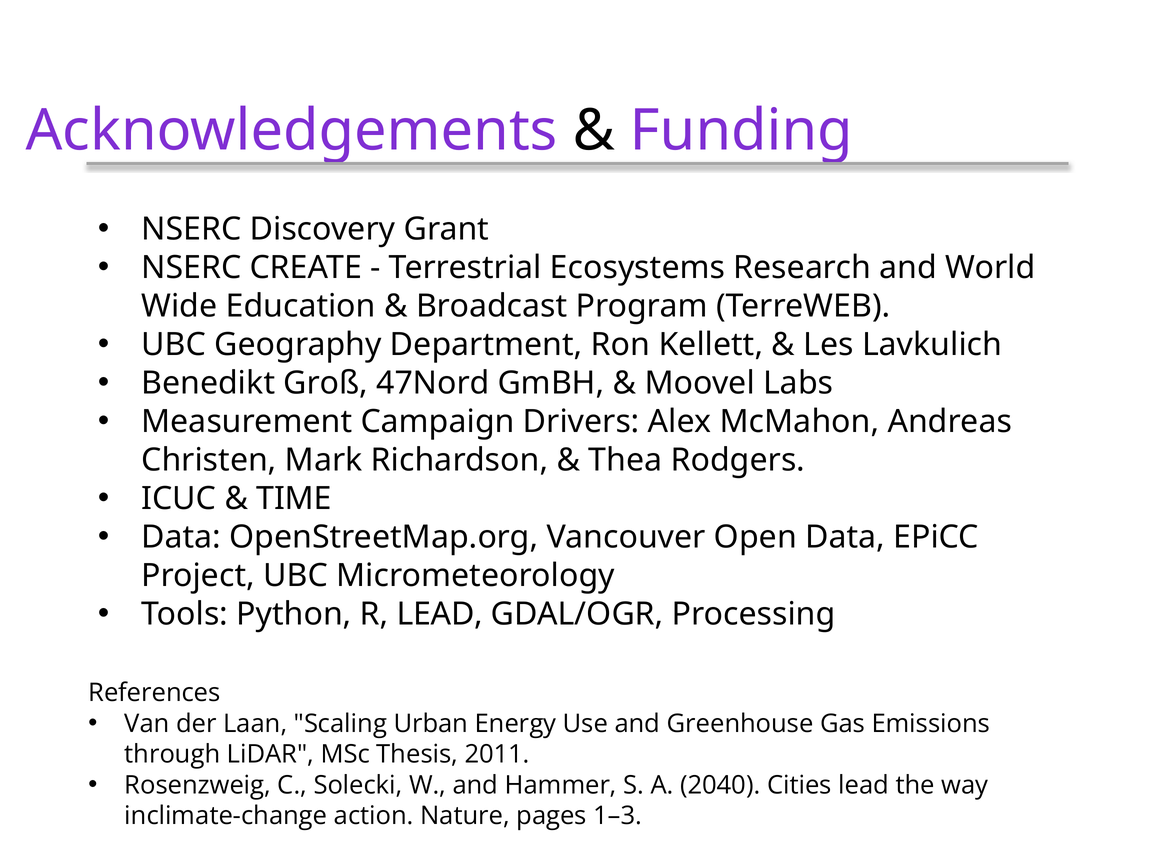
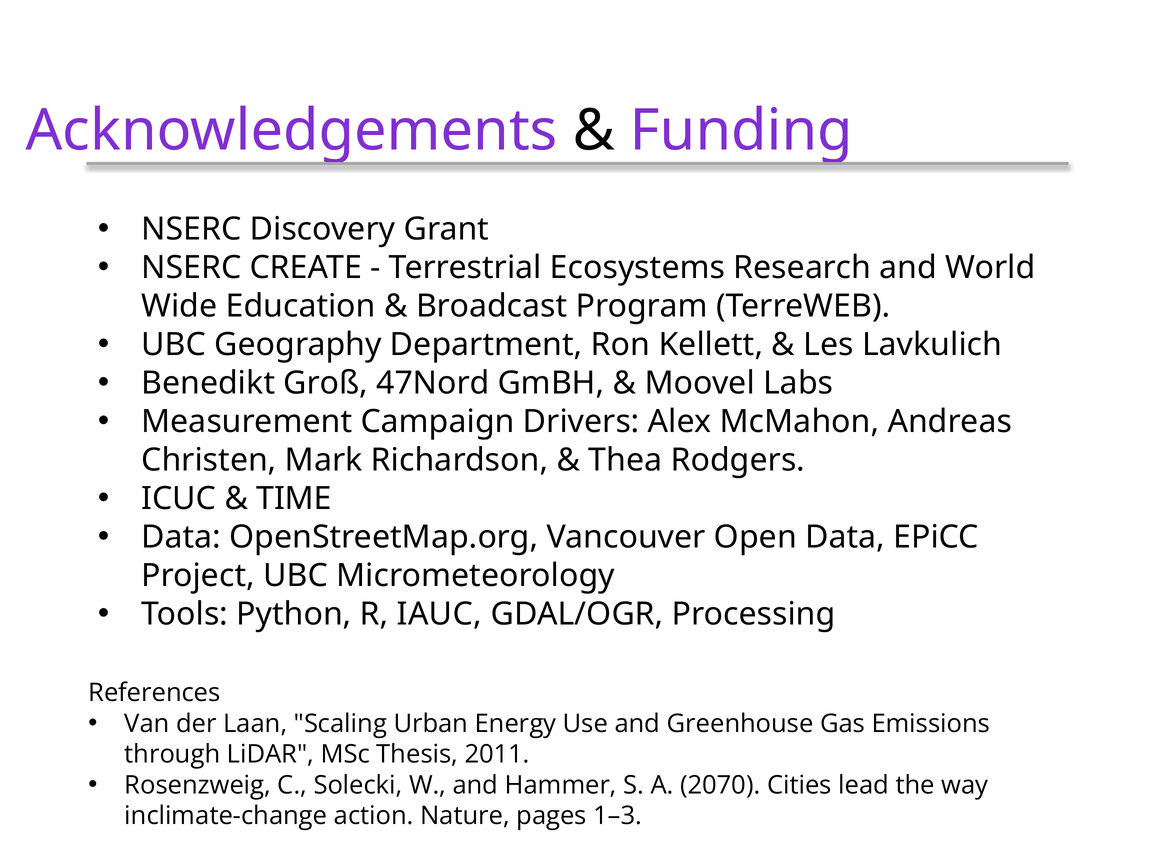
R LEAD: LEAD -> IAUC (439, 614)
2040: 2040 -> 2070 (720, 785)
